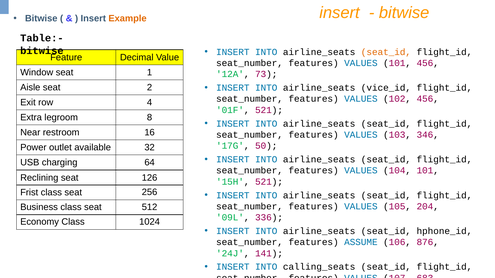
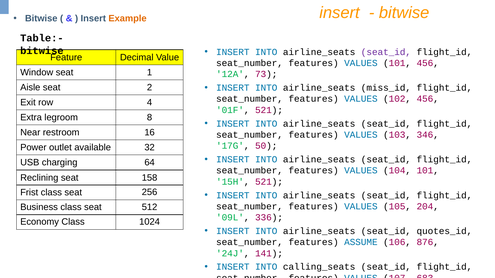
seat_id colour: orange -> purple (386, 52)
vice_id: vice_id -> miss_id (386, 88)
126: 126 -> 158 (150, 178)
hphone_id: hphone_id -> quotes_id (444, 231)
